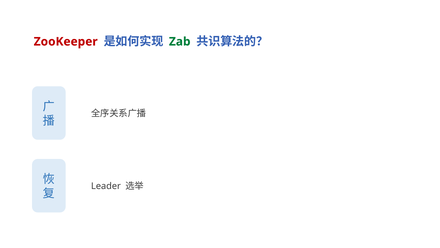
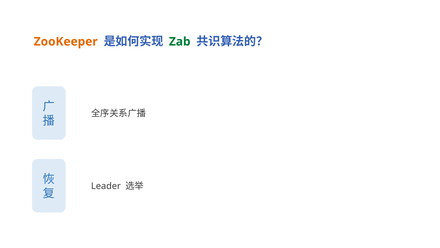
ZooKeeper colour: red -> orange (66, 42)
